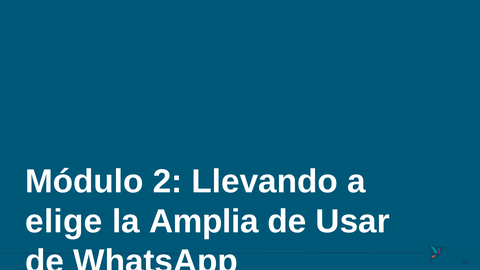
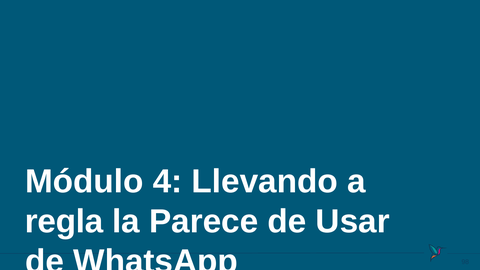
2: 2 -> 4 (168, 182)
elige: elige -> regla (64, 222)
Amplia: Amplia -> Parece (204, 222)
